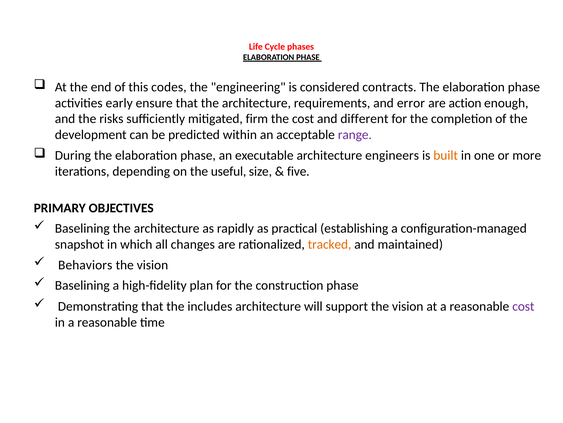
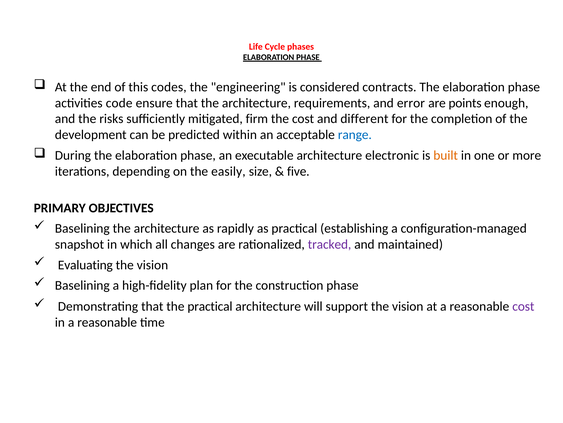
early: early -> code (119, 103)
action: action -> points (465, 103)
range colour: purple -> blue (355, 135)
engineers: engineers -> electronic (392, 155)
useful: useful -> easily (228, 171)
tracked colour: orange -> purple (330, 244)
Behaviors: Behaviors -> Evaluating (85, 265)
the includes: includes -> practical (210, 306)
